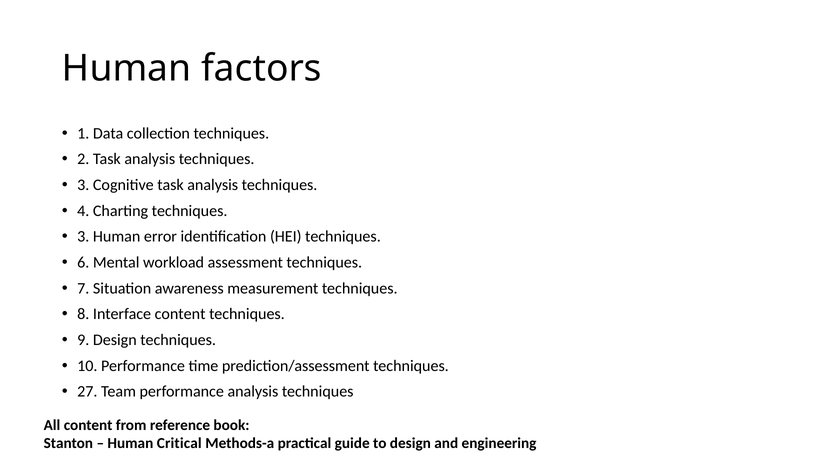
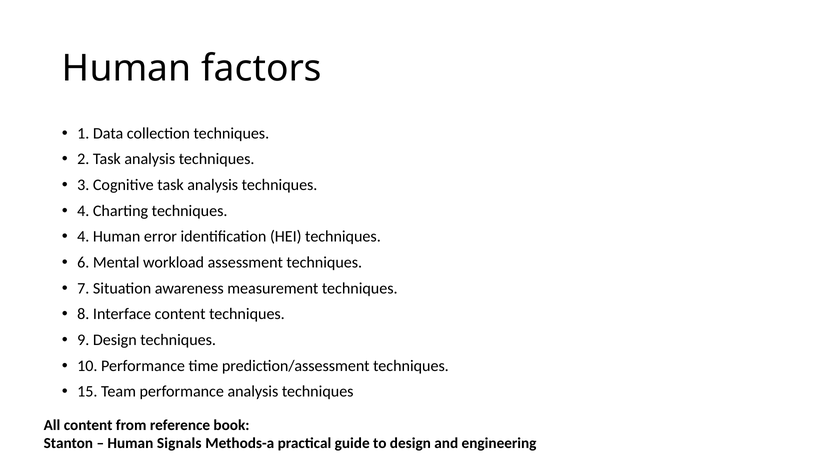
3: 3 -> 4 (83, 237)
27: 27 -> 15 (87, 392)
Critical: Critical -> Signals (179, 444)
